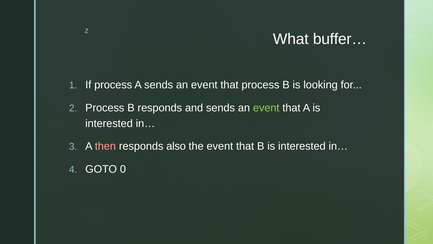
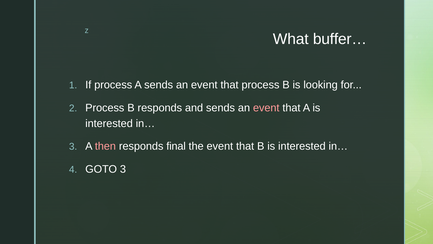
event colour: light green -> pink (266, 108)
also: also -> final (176, 146)
GOTO 0: 0 -> 3 (123, 169)
